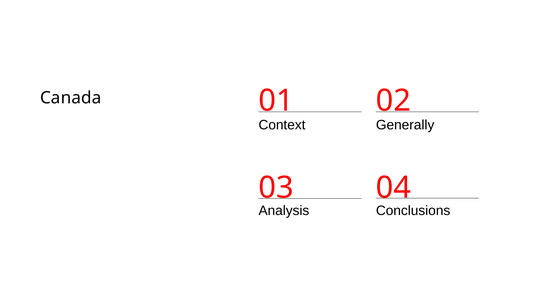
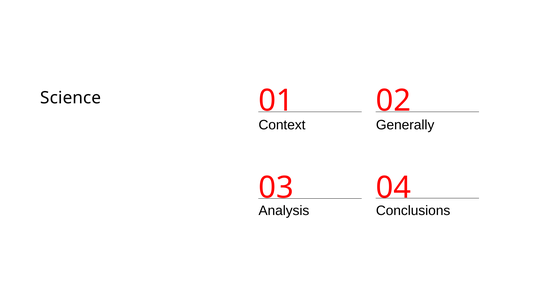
Canada: Canada -> Science (71, 98)
